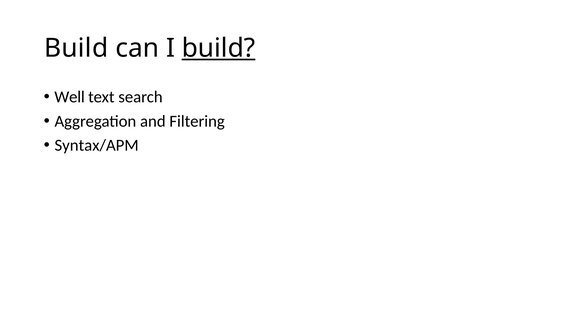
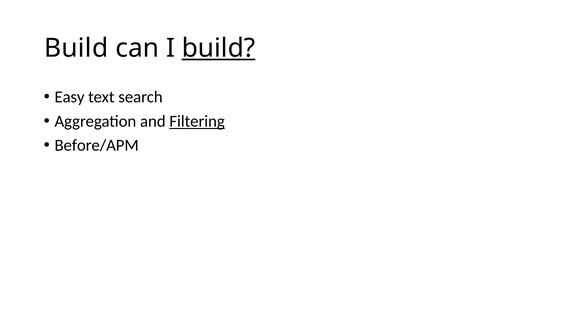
Well: Well -> Easy (70, 97)
Filtering underline: none -> present (197, 121)
Syntax/APM: Syntax/APM -> Before/APM (97, 145)
